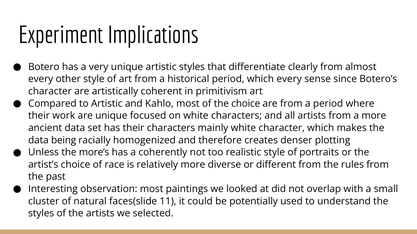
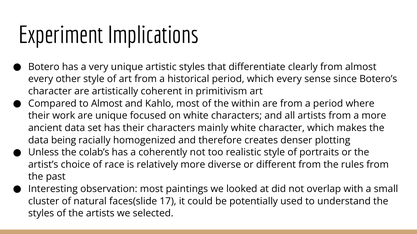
to Artistic: Artistic -> Almost (107, 104)
the choice: choice -> within (246, 104)
more’s: more’s -> colab’s (94, 153)
11: 11 -> 17 (168, 202)
